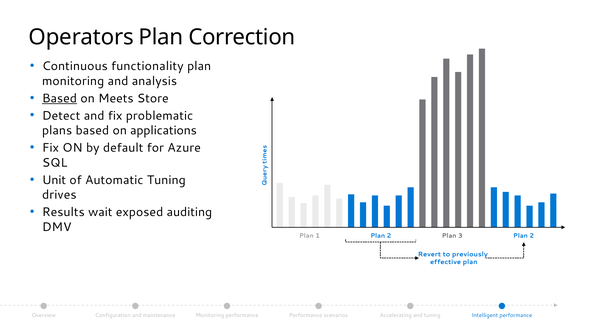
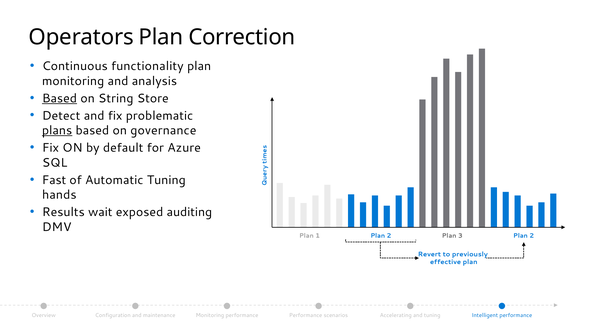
Meets: Meets -> String (116, 98)
plans underline: none -> present (57, 131)
applications: applications -> governance (163, 131)
Unit: Unit -> Fast (54, 180)
drives: drives -> hands (59, 195)
